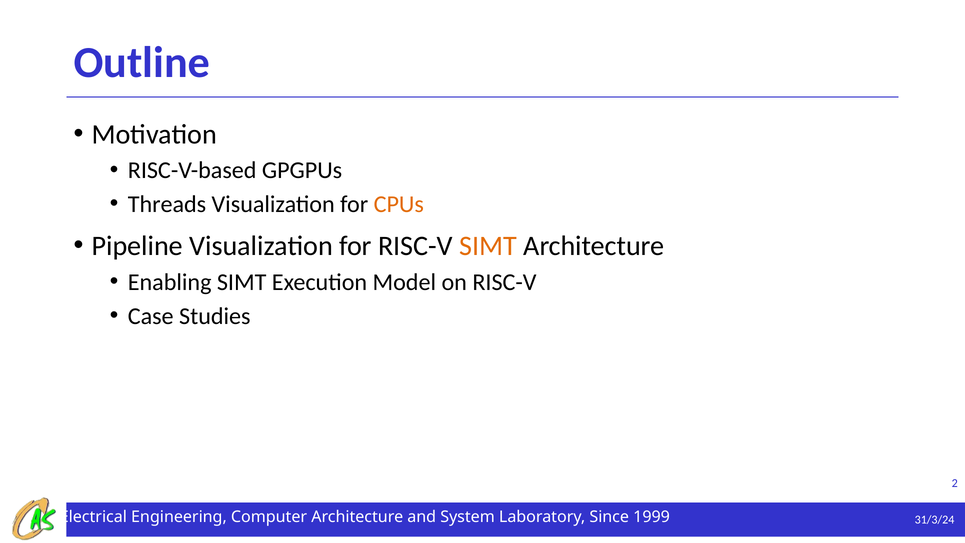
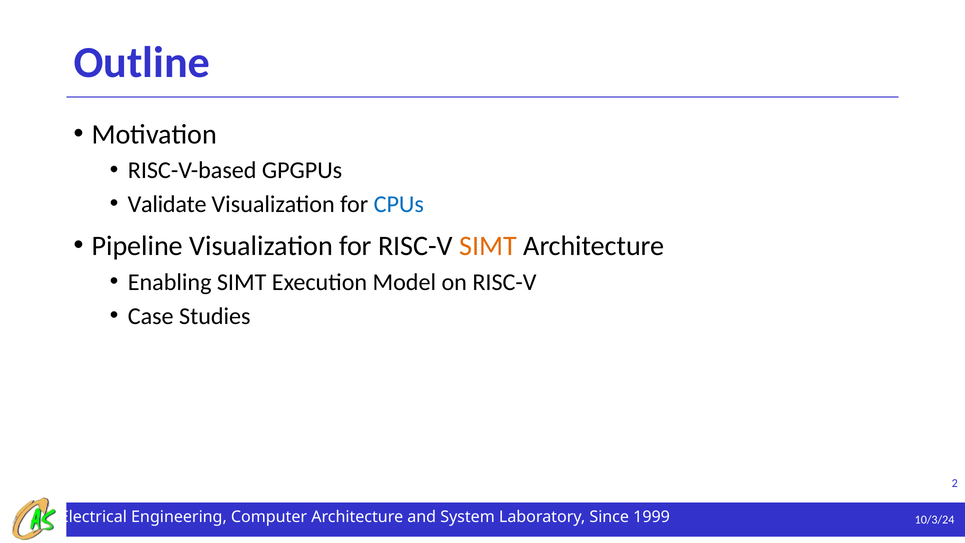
Threads: Threads -> Validate (167, 204)
CPUs colour: orange -> blue (399, 204)
31/3/24: 31/3/24 -> 10/3/24 (935, 520)
